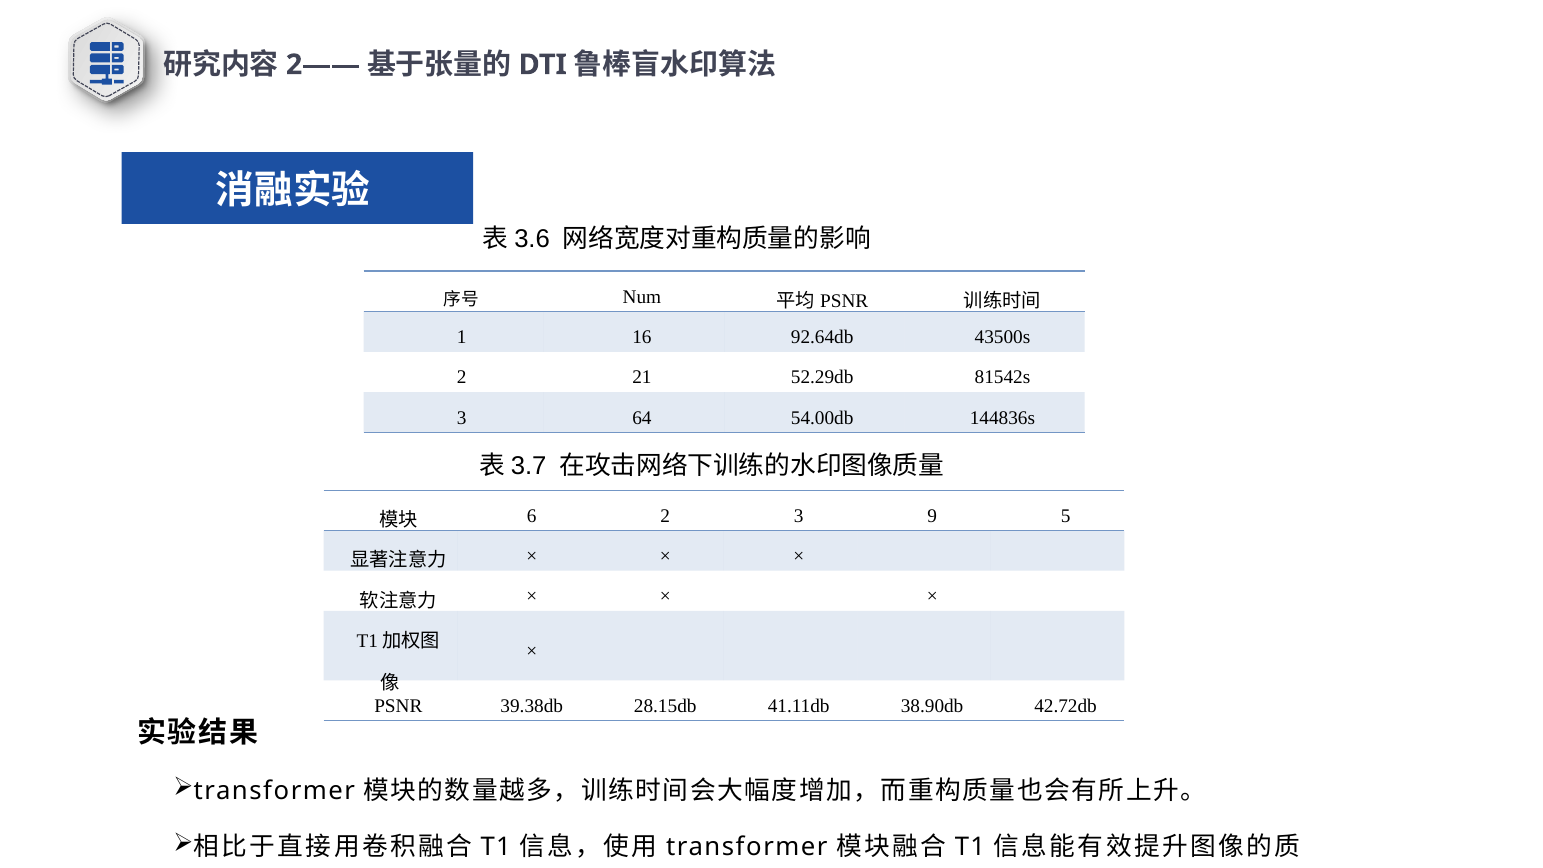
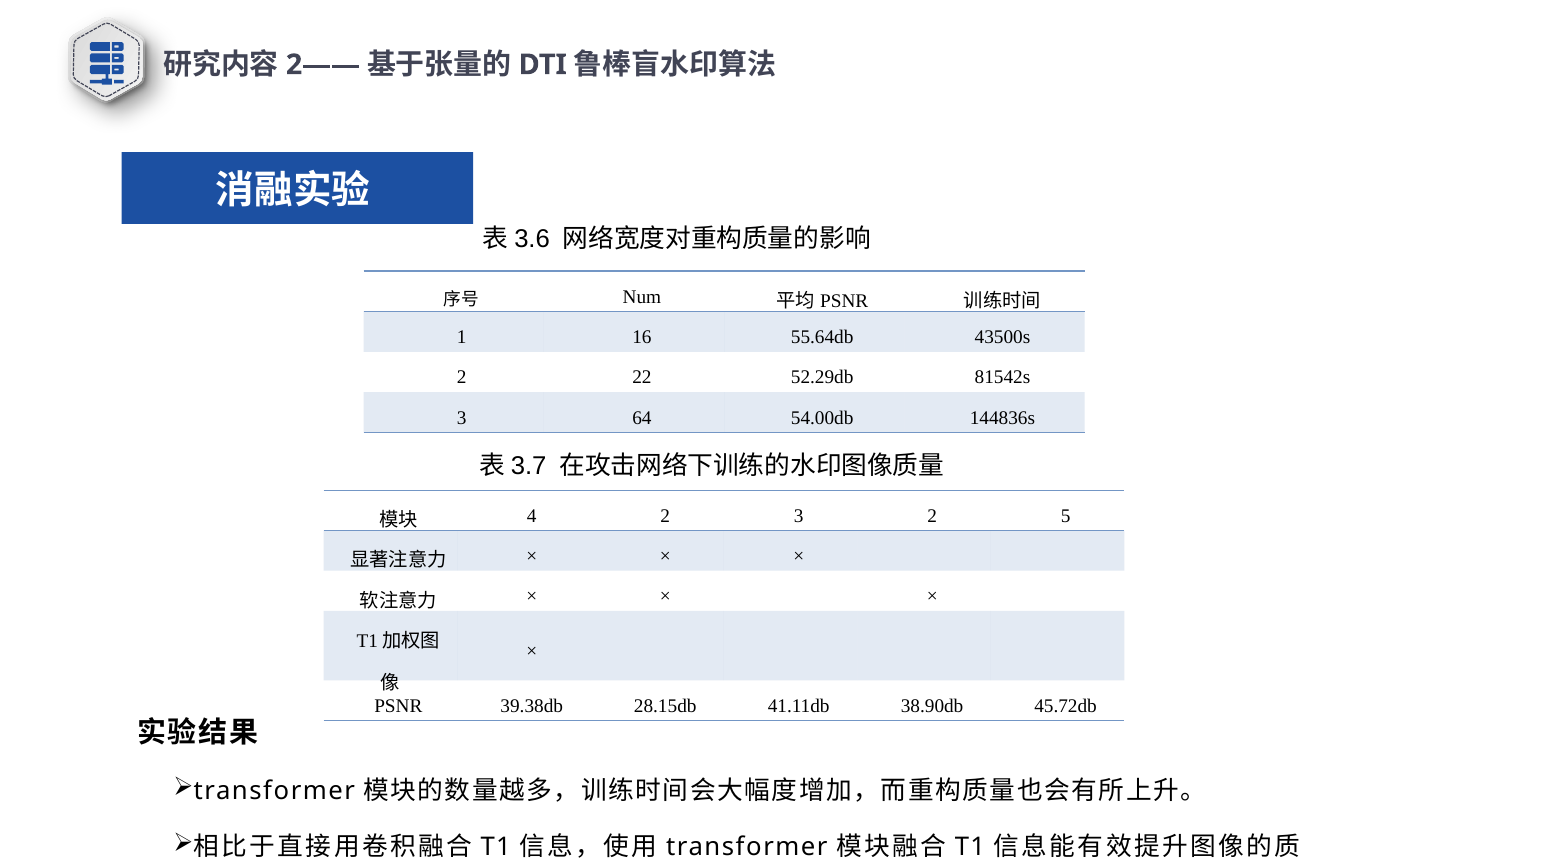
92.64db: 92.64db -> 55.64db (822, 337)
21: 21 -> 22 (642, 377)
6: 6 -> 4 (532, 516)
3 9: 9 -> 2 (932, 516)
42.72db: 42.72db -> 45.72db (1066, 706)
